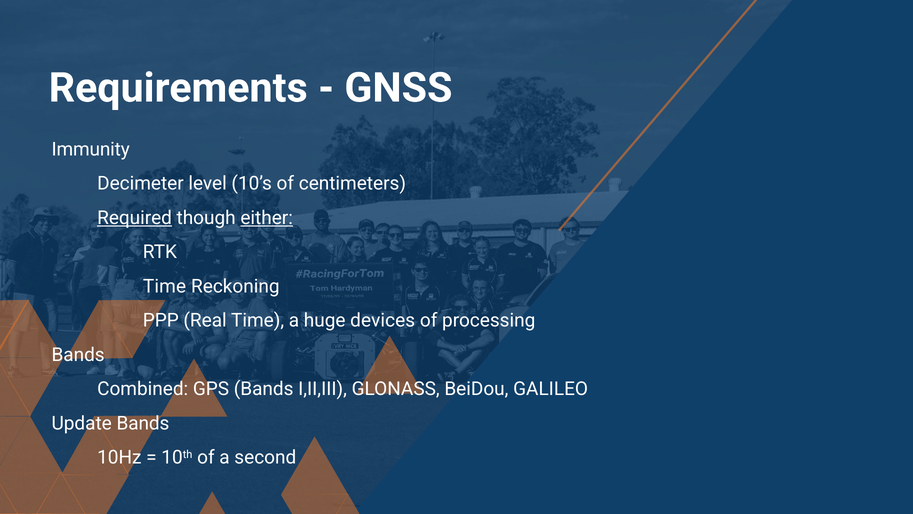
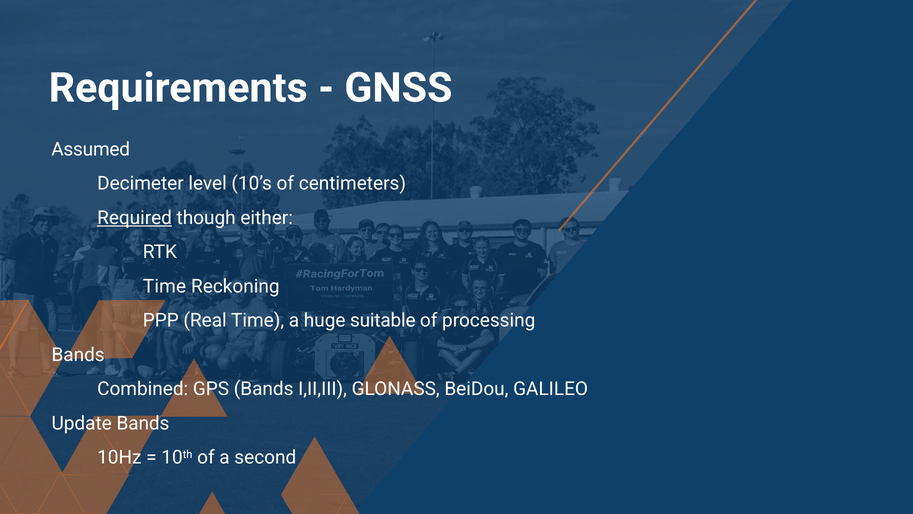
Immunity: Immunity -> Assumed (91, 149)
either underline: present -> none (267, 218)
devices: devices -> suitable (383, 320)
